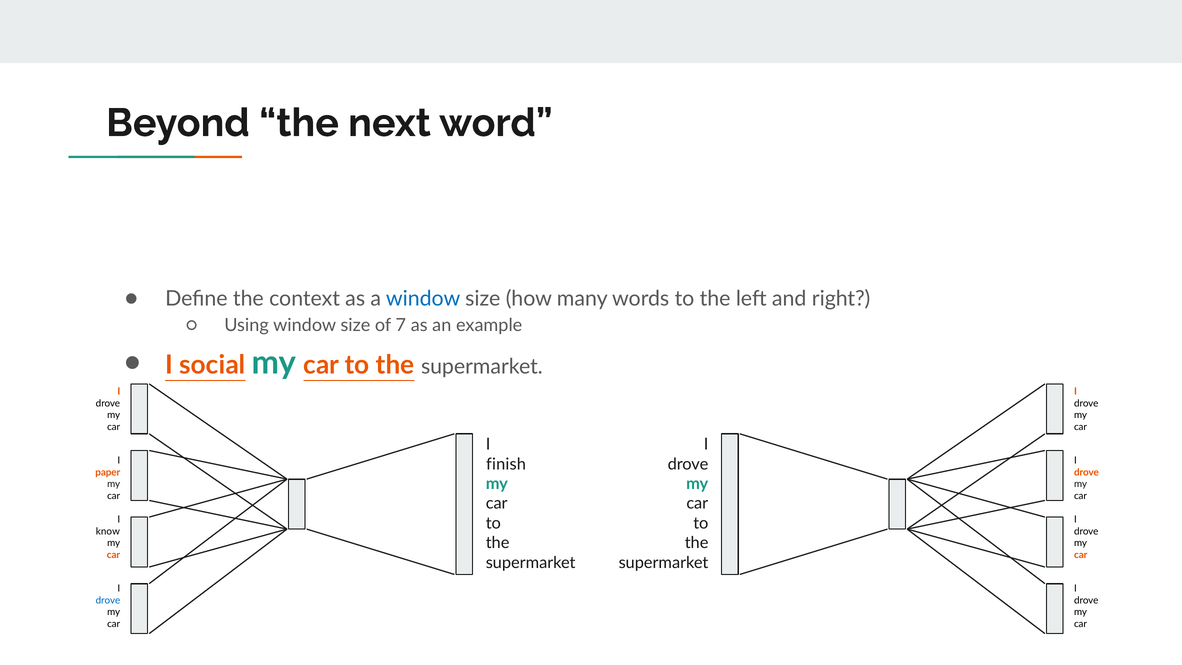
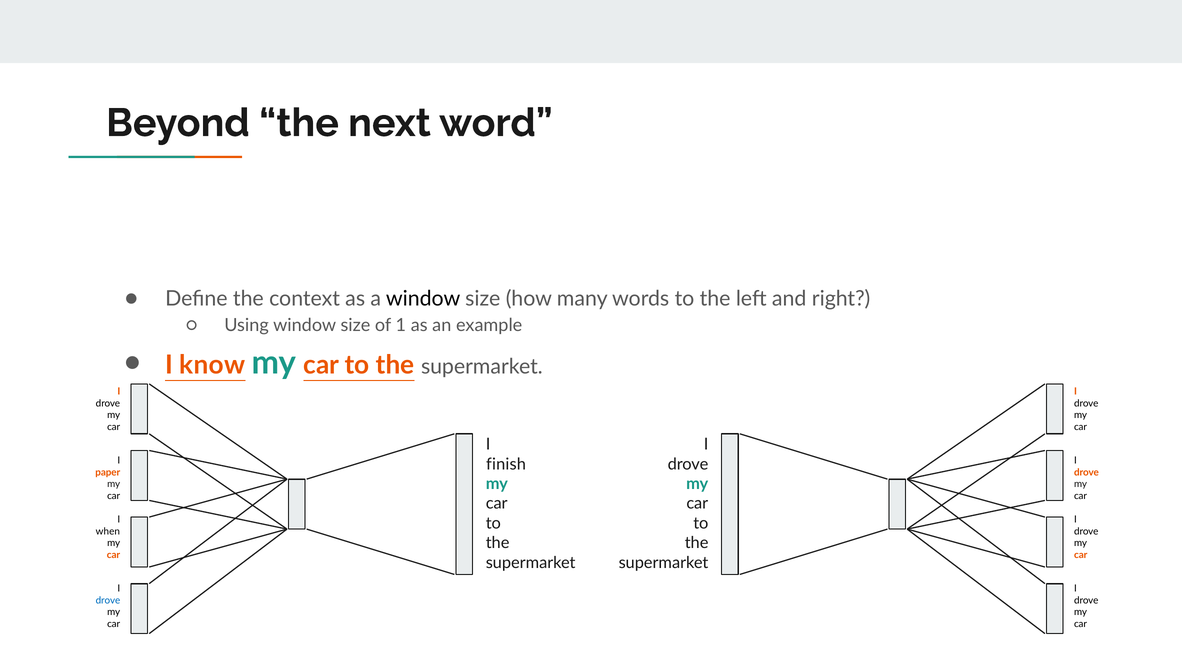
window colour: blue -> black (423, 299)
7: 7 -> 1 (401, 325)
social: social -> know (212, 365)
know: know -> when (108, 531)
